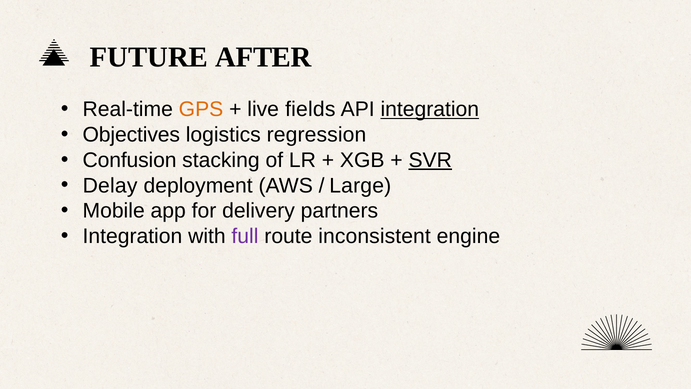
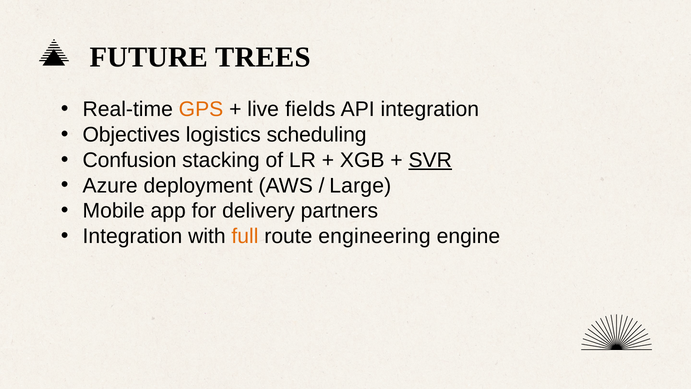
AFTER: AFTER -> TREES (263, 57)
integration underline: present -> none (430, 109)
regression: regression -> scheduling (317, 135)
Delay: Delay -> Azure (110, 185)
full colour: purple -> orange (245, 236)
inconsistent: inconsistent -> engineering (374, 236)
